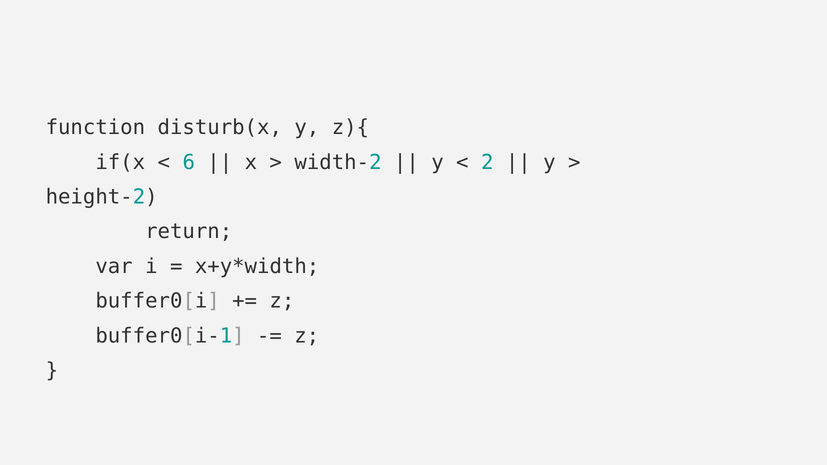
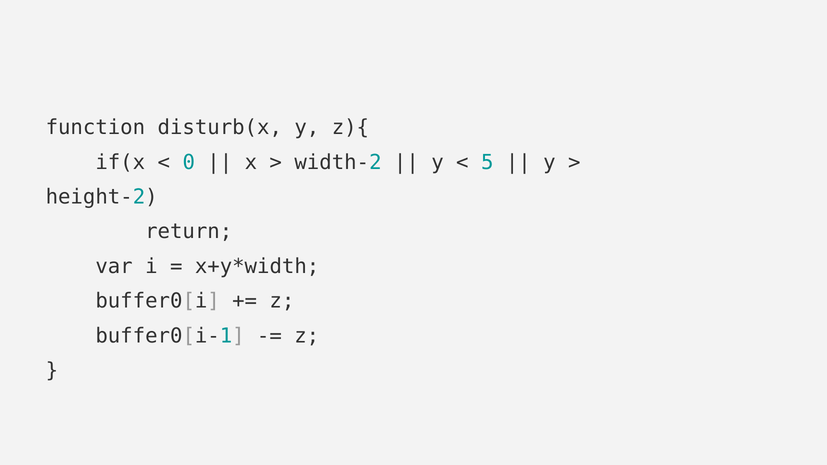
6: 6 -> 0 (189, 162)
2: 2 -> 5 (487, 162)
